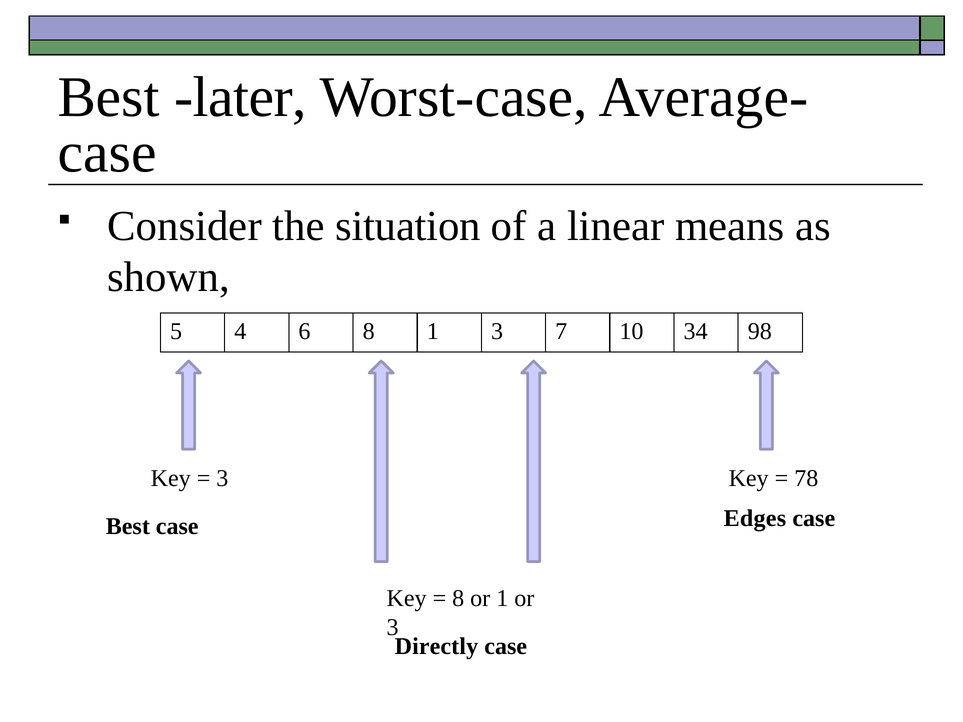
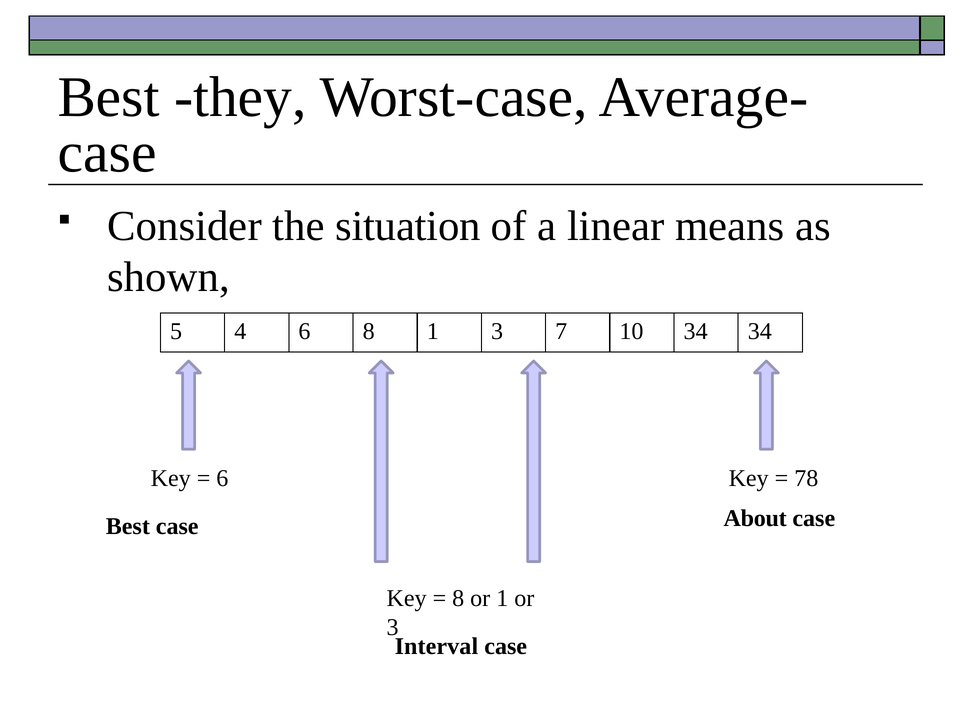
later: later -> they (240, 98)
34 98: 98 -> 34 (760, 331)
3: 3 -> 6 (222, 478)
Edges: Edges -> About (755, 518)
Directly: Directly -> Interval (436, 647)
